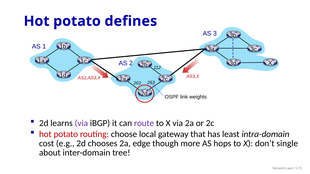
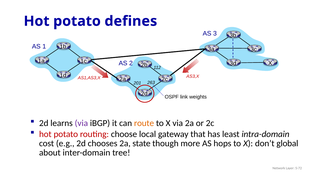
route colour: purple -> orange (144, 123)
edge: edge -> state (142, 144)
single: single -> global (287, 144)
